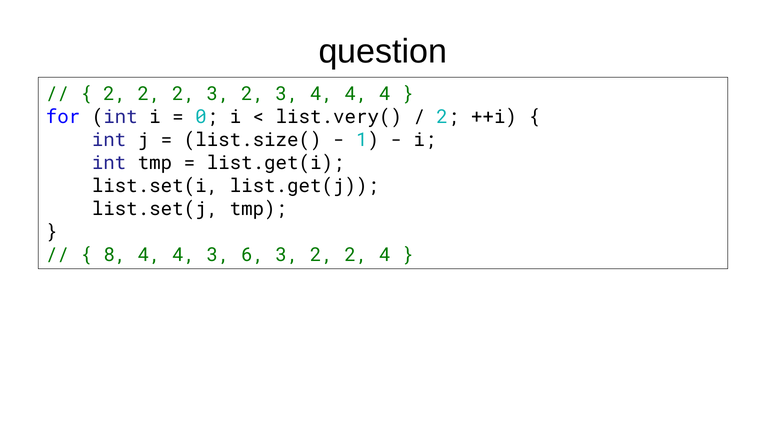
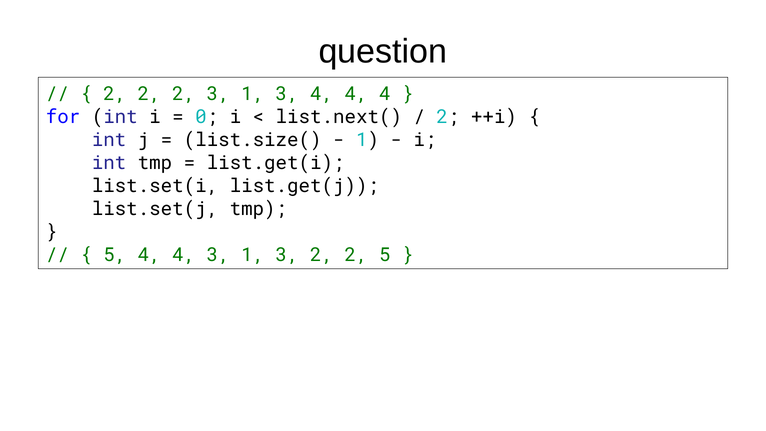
2 3 2: 2 -> 1 (253, 94)
list.very(: list.very( -> list.next( (339, 117)
8: 8 -> 5 (115, 255)
4 3 6: 6 -> 1 (253, 255)
2 4: 4 -> 5 (385, 255)
